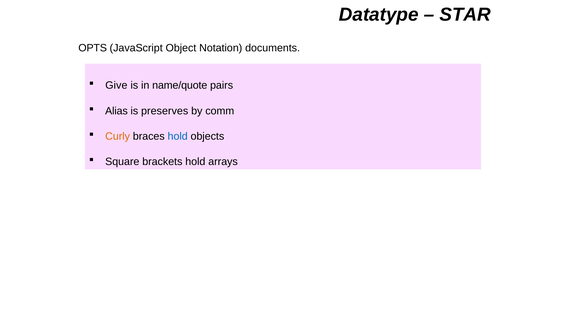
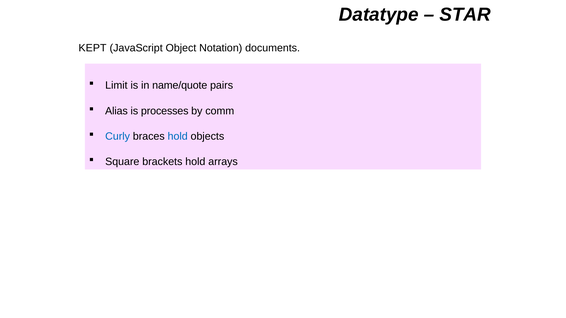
OPTS: OPTS -> KEPT (93, 48)
Give: Give -> Limit (116, 86)
preserves: preserves -> processes (165, 111)
Curly colour: orange -> blue (118, 137)
